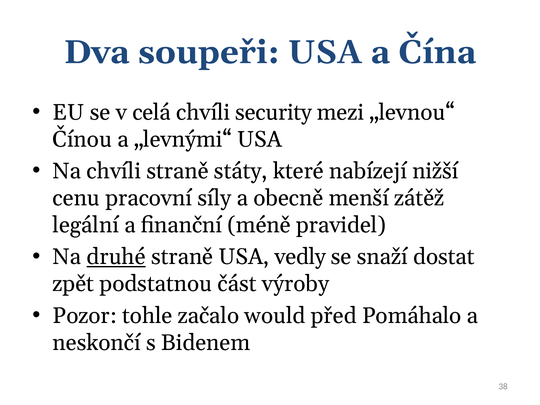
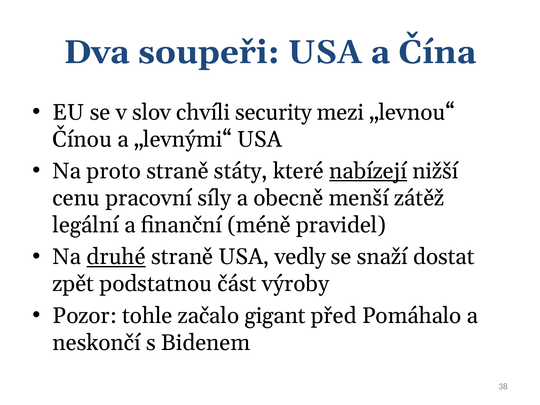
celá: celá -> slov (152, 112)
Na chvíli: chvíli -> proto (114, 171)
nabízejí underline: none -> present (368, 171)
would: would -> gigant (275, 316)
